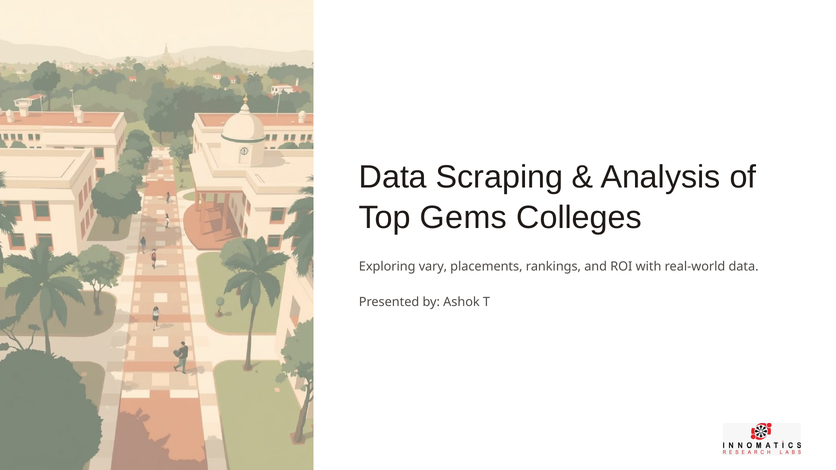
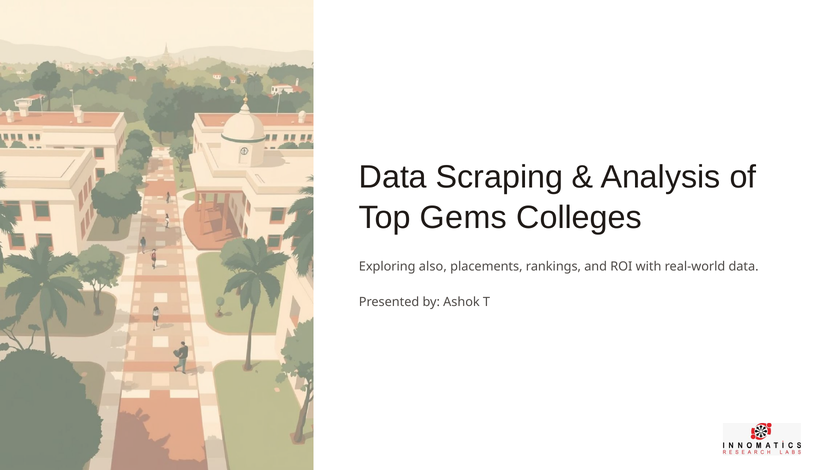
vary: vary -> also (433, 267)
